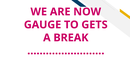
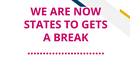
GAUGE: GAUGE -> STATES (43, 25)
